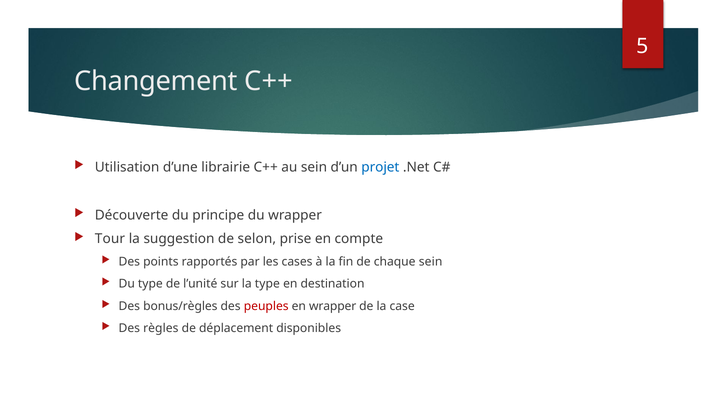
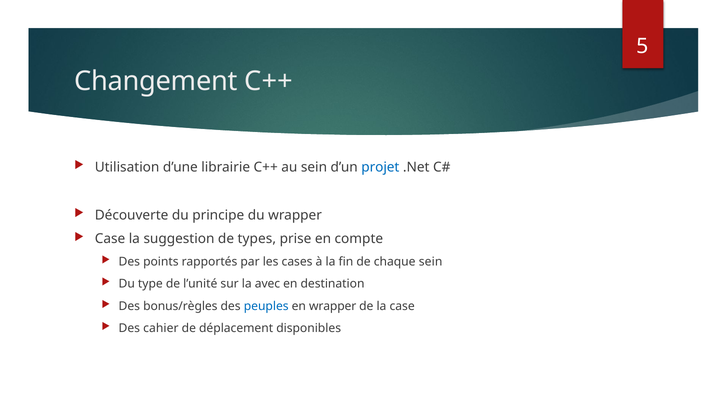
Tour: Tour -> Case (110, 239)
selon: selon -> types (257, 239)
la type: type -> avec (267, 284)
peuples colour: red -> blue (266, 306)
règles: règles -> cahier (161, 328)
